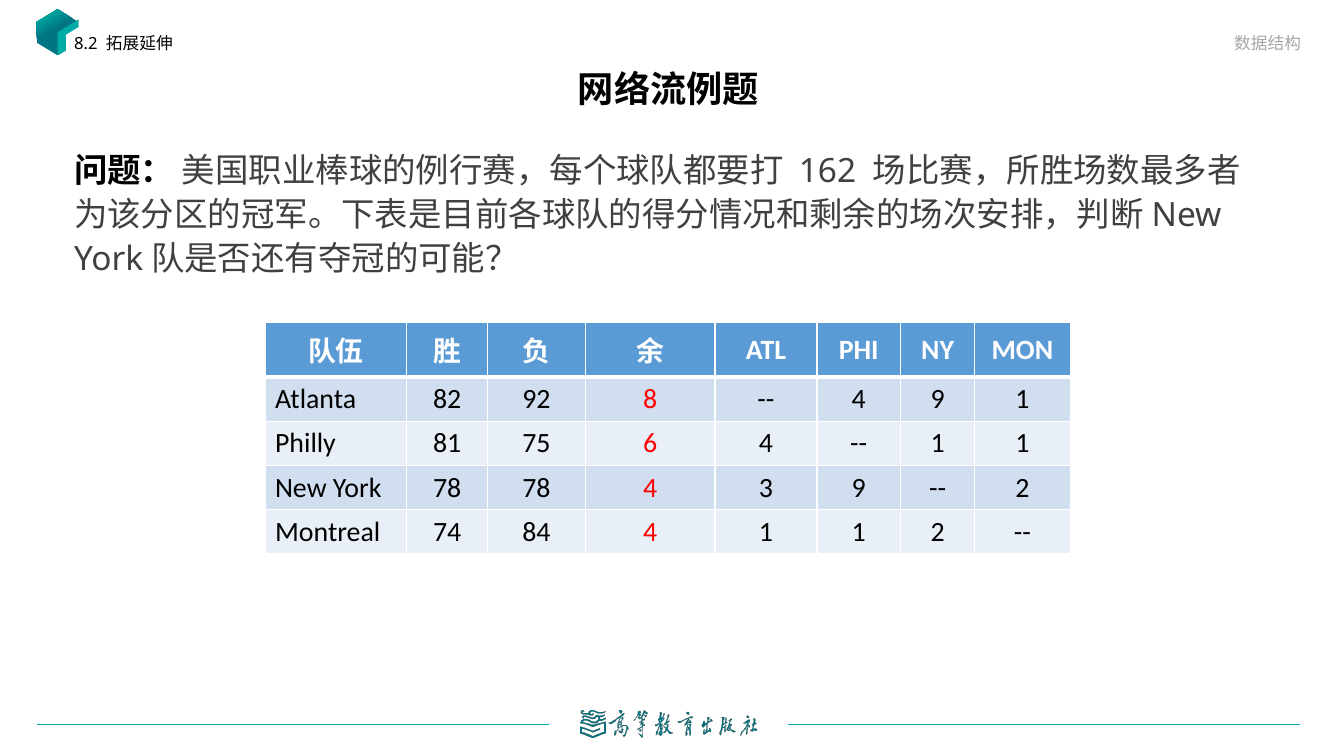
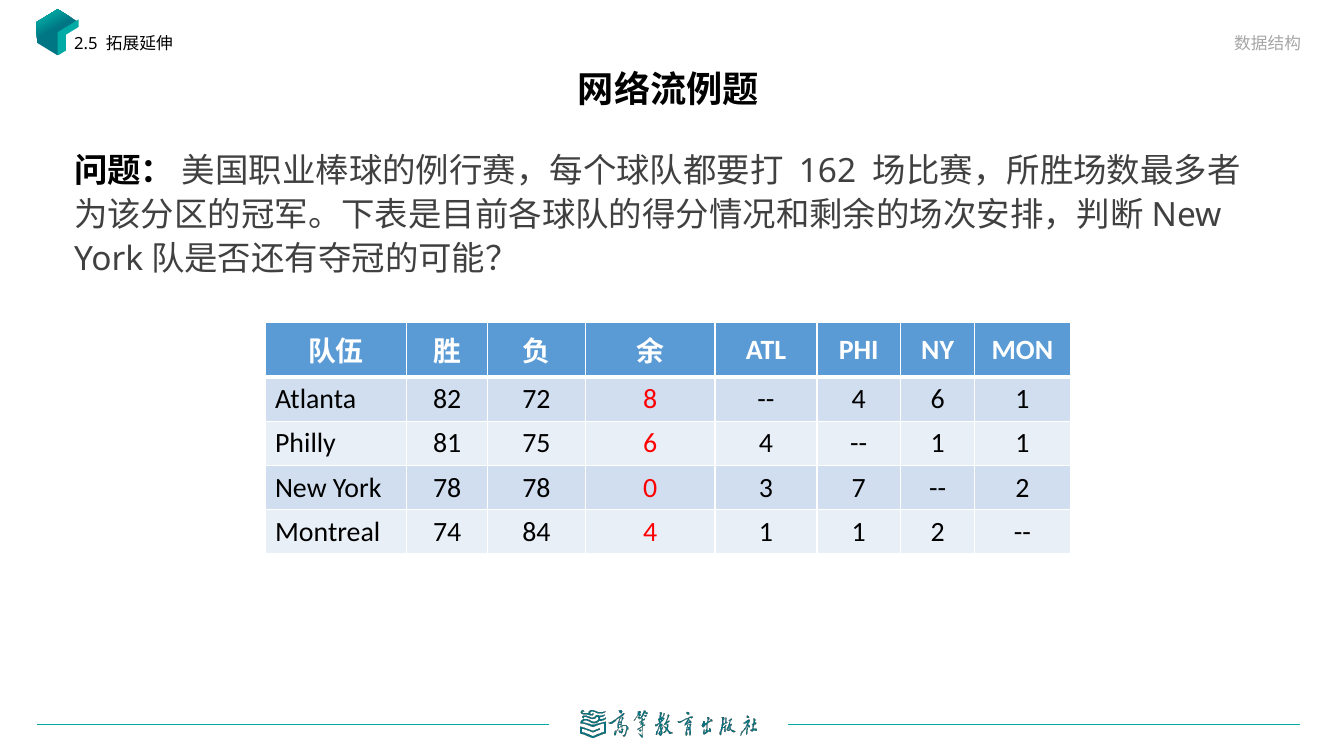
8.2: 8.2 -> 2.5 (86, 44)
92: 92 -> 72 (536, 400)
4 9: 9 -> 6 (938, 400)
78 4: 4 -> 0 (650, 488)
3 9: 9 -> 7 (859, 488)
